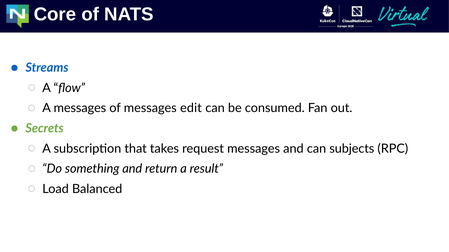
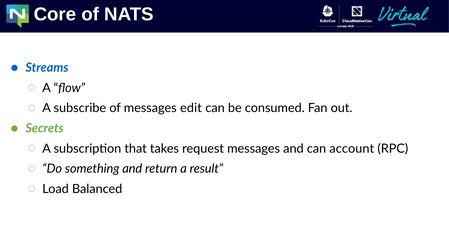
A messages: messages -> subscribe (80, 108)
subjects: subjects -> account (352, 149)
